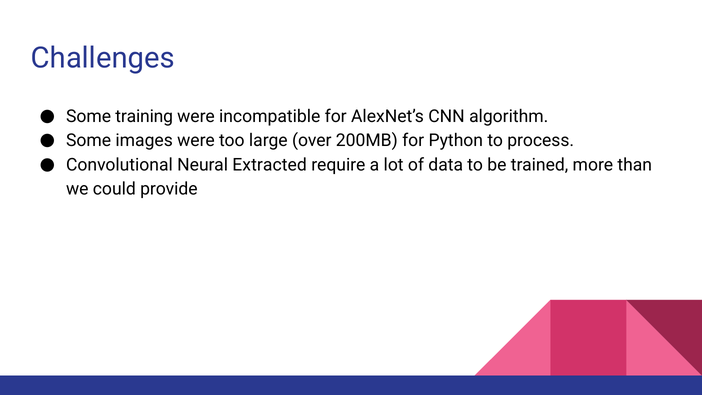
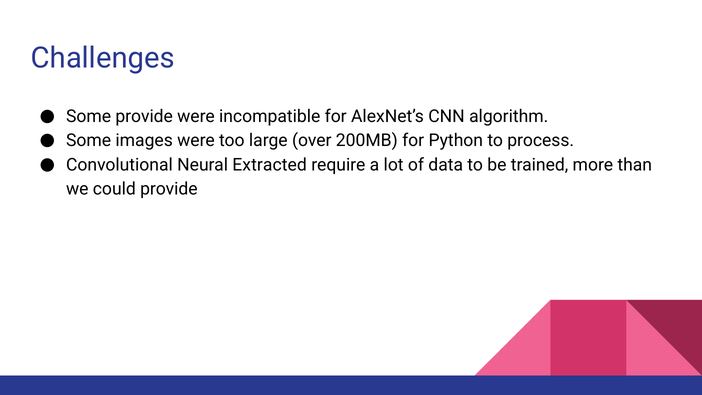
Some training: training -> provide (144, 116)
